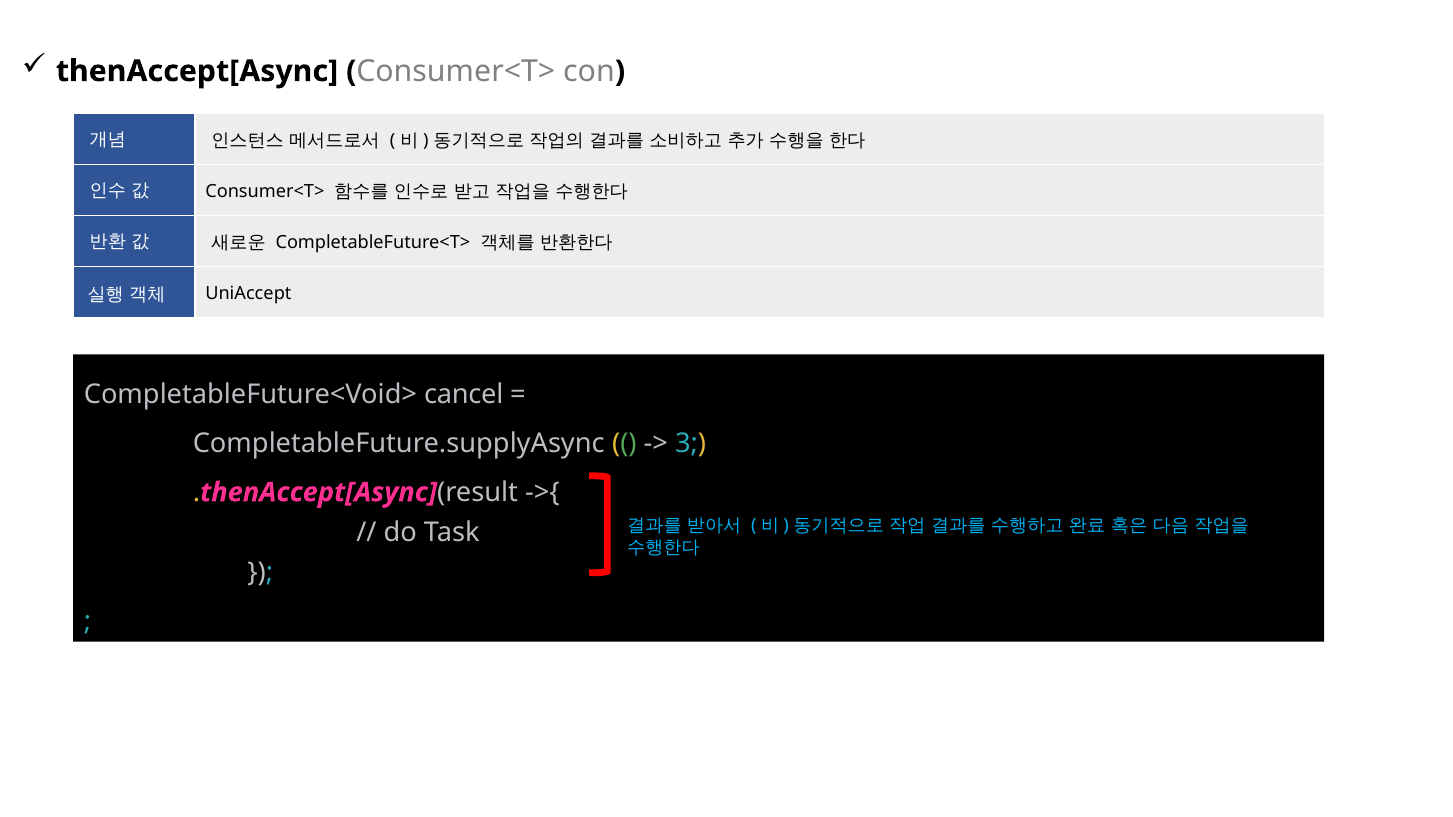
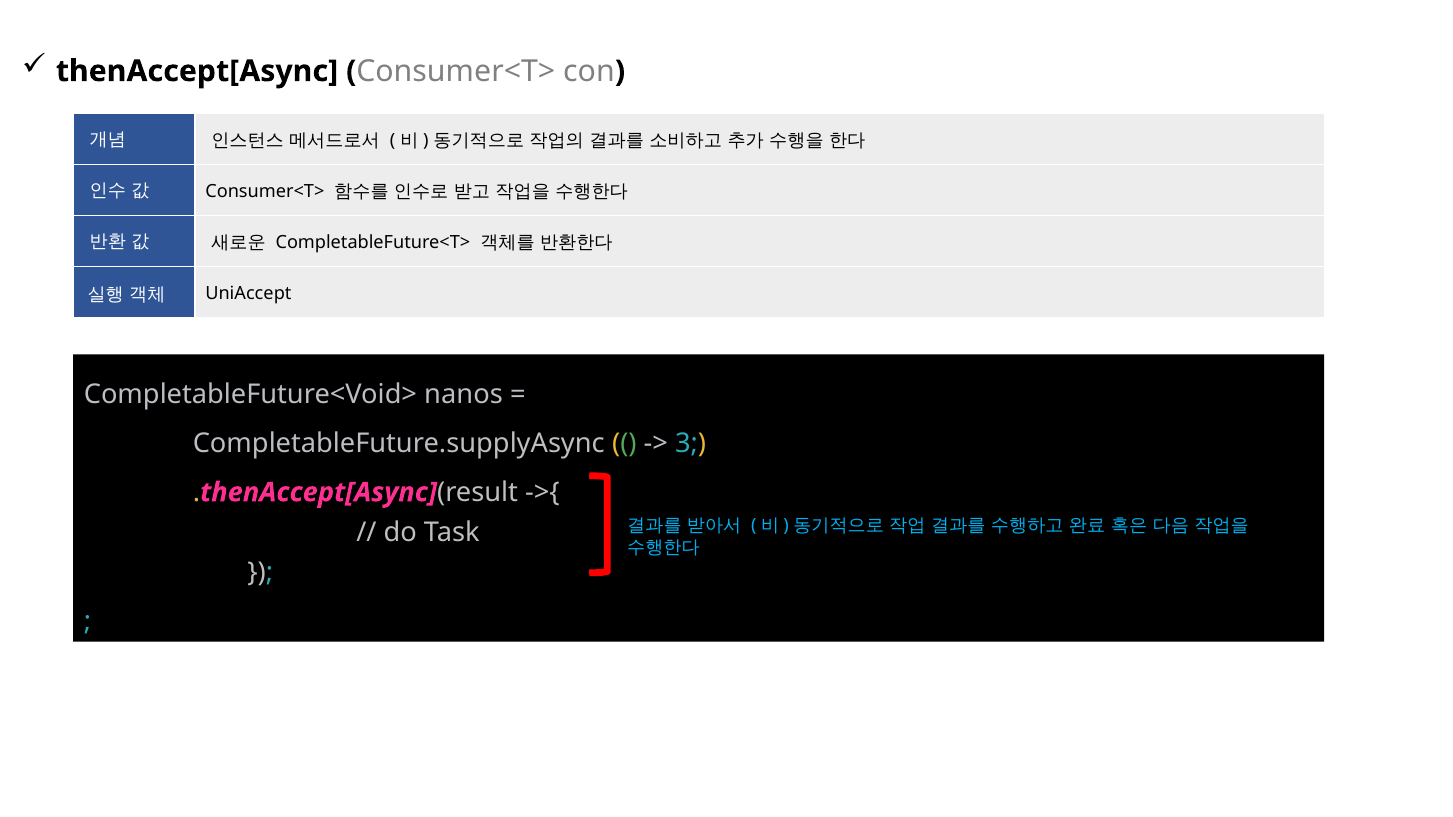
cancel: cancel -> nanos (464, 394)
